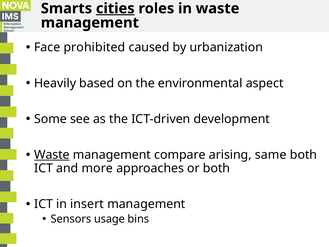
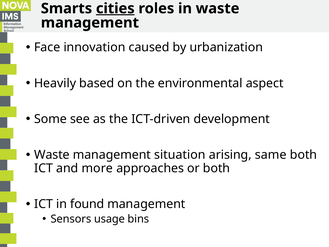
prohibited: prohibited -> innovation (94, 47)
Waste underline: present -> none (52, 155)
compare: compare -> situation (180, 155)
insert: insert -> found (87, 204)
